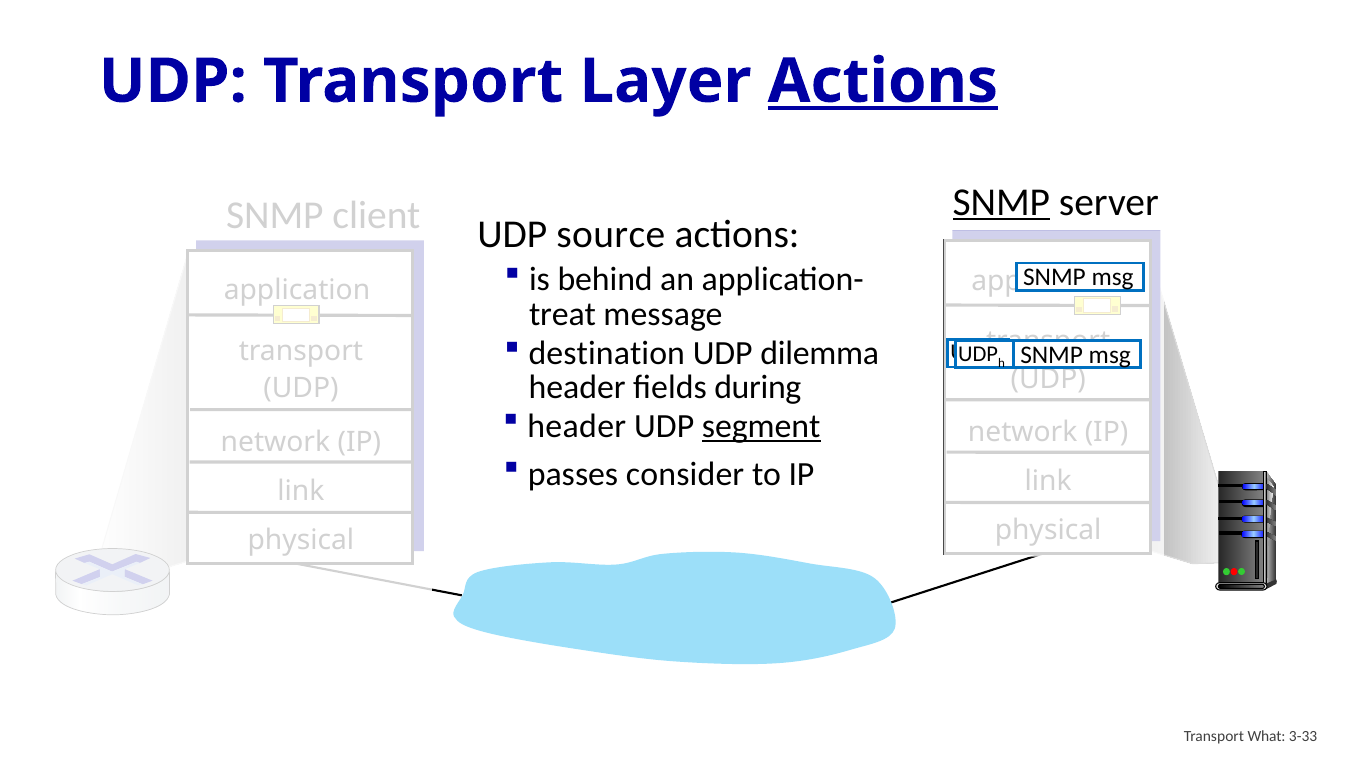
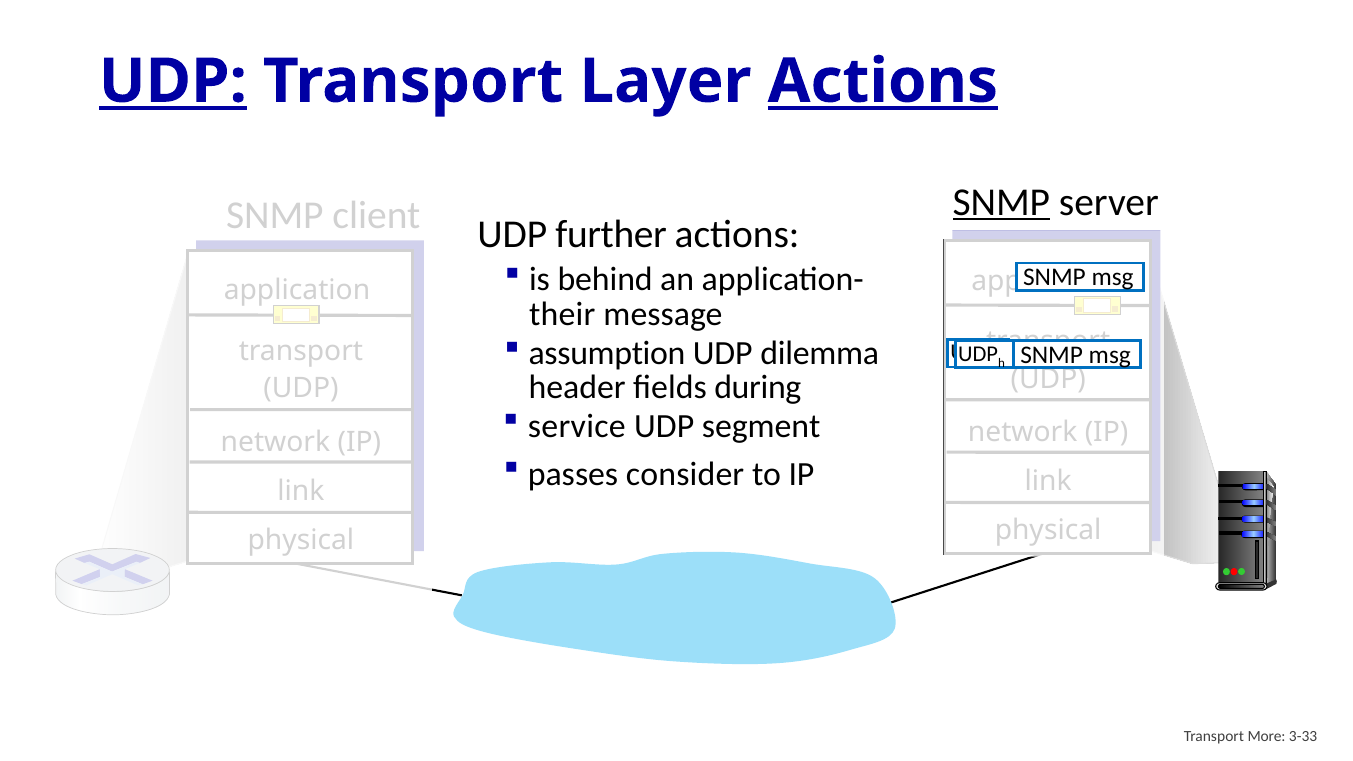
UDP underline: none -> present (173, 81)
source: source -> further (611, 235)
treat: treat -> their (562, 314)
destination: destination -> assumption (607, 353)
header: header -> service (577, 426)
segment underline: present -> none (761, 426)
What: What -> More (1267, 736)
